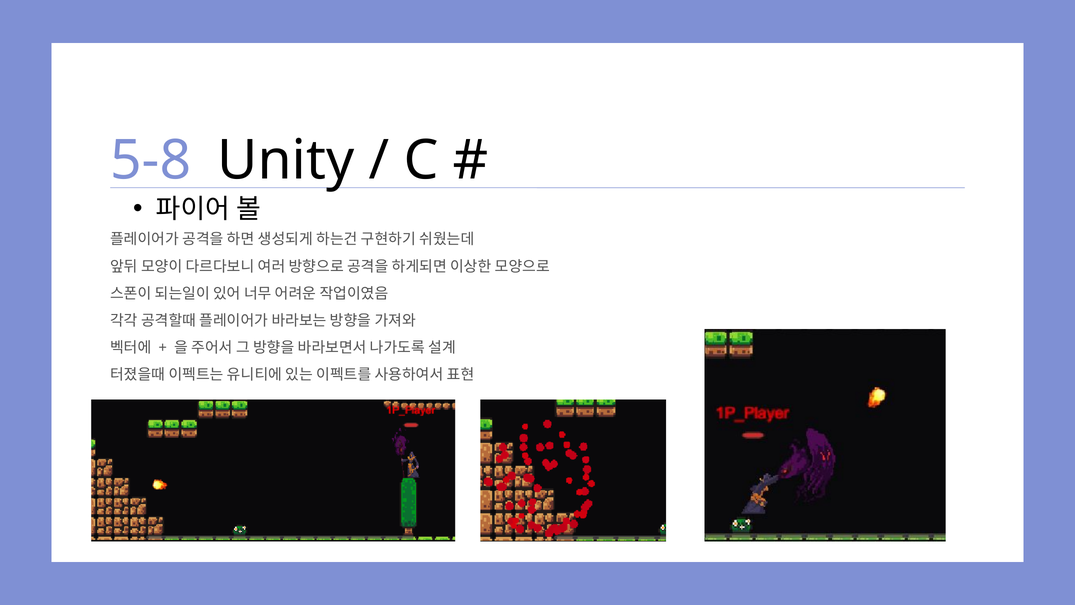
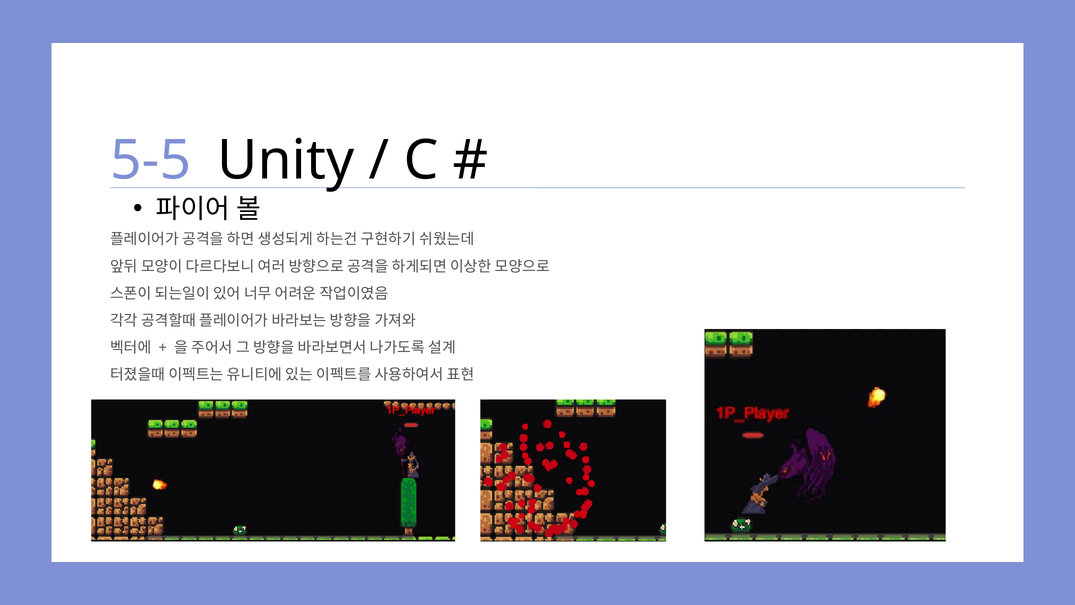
5-8: 5-8 -> 5-5 (151, 160)
